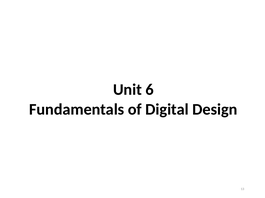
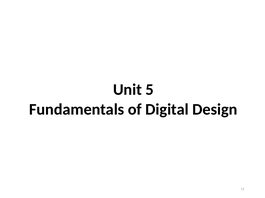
6: 6 -> 5 (150, 90)
